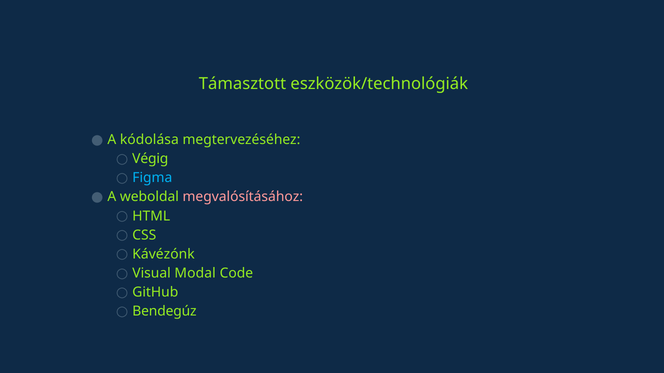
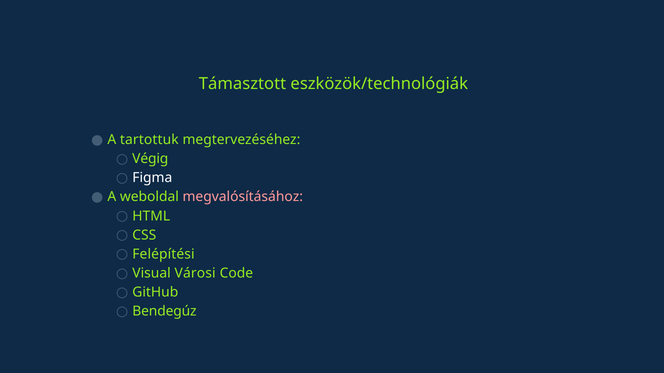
kódolása: kódolása -> tartottuk (149, 140)
Figma colour: light blue -> white (152, 178)
Kávézónk: Kávézónk -> Felépítési (163, 254)
Modal: Modal -> Városi (195, 274)
